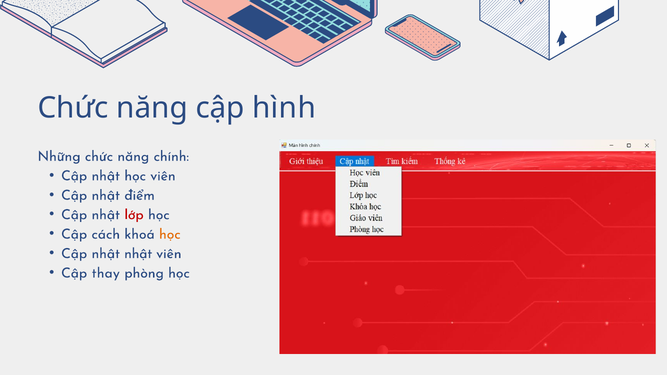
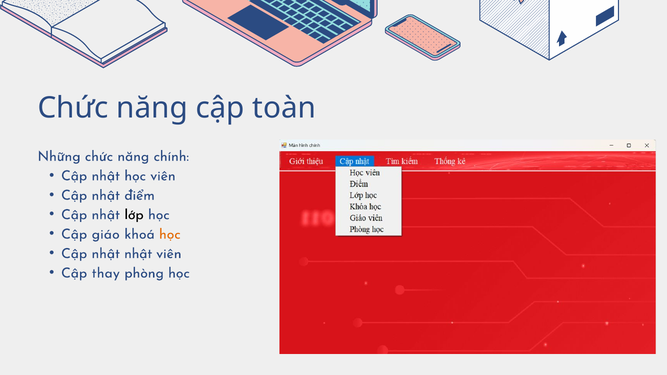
hình: hình -> toàn (284, 108)
lớp colour: red -> black (134, 215)
cách: cách -> giáo (106, 234)
